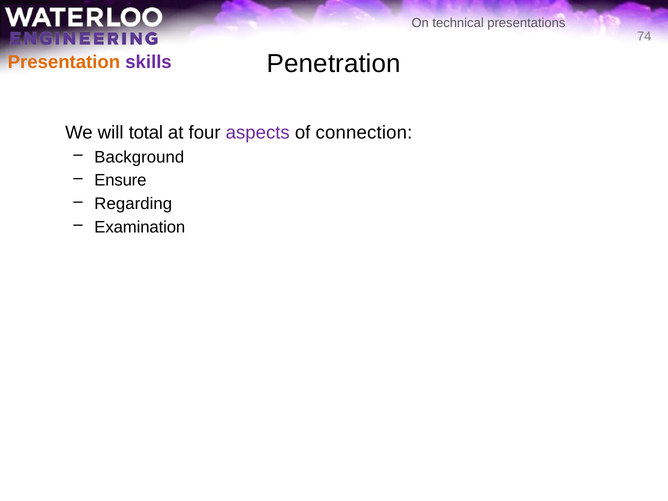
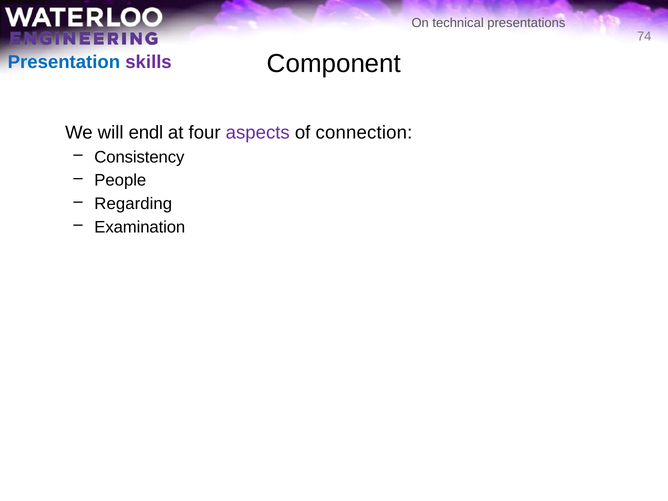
Penetration: Penetration -> Component (334, 64)
Presentation colour: orange -> blue (64, 62)
total: total -> endl (146, 133)
Background: Background -> Consistency (139, 157)
Ensure: Ensure -> People (120, 180)
